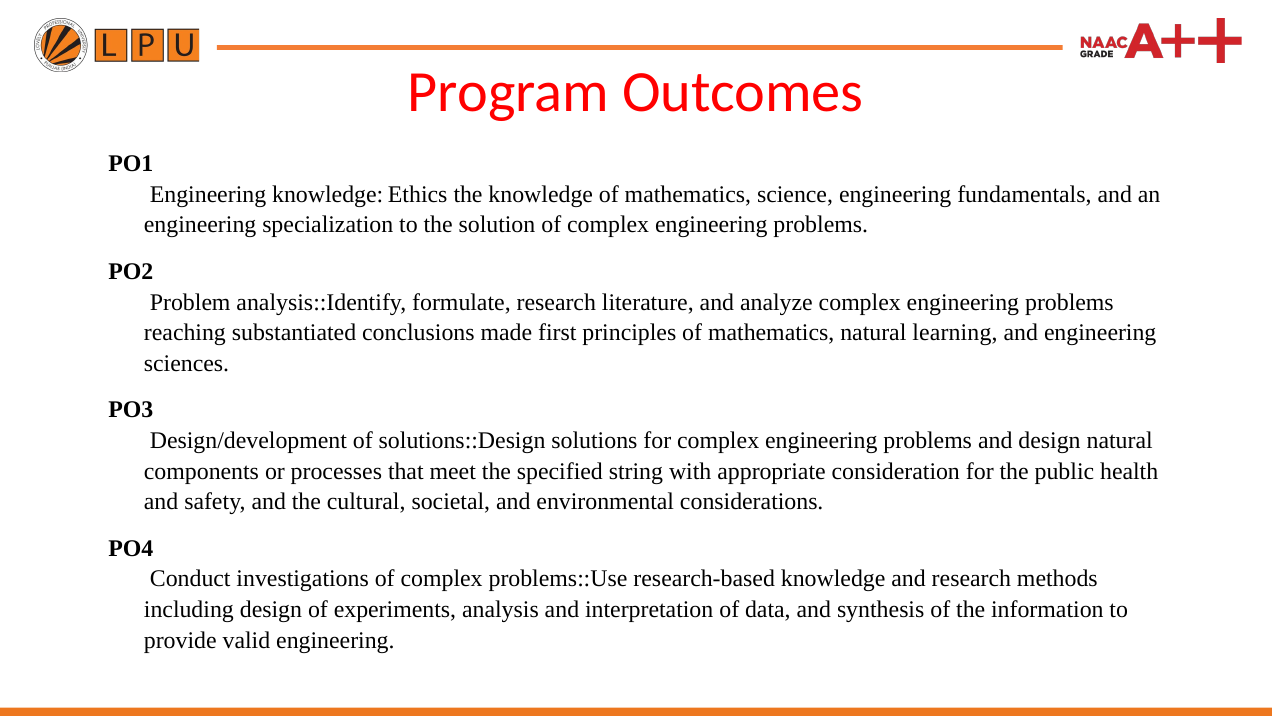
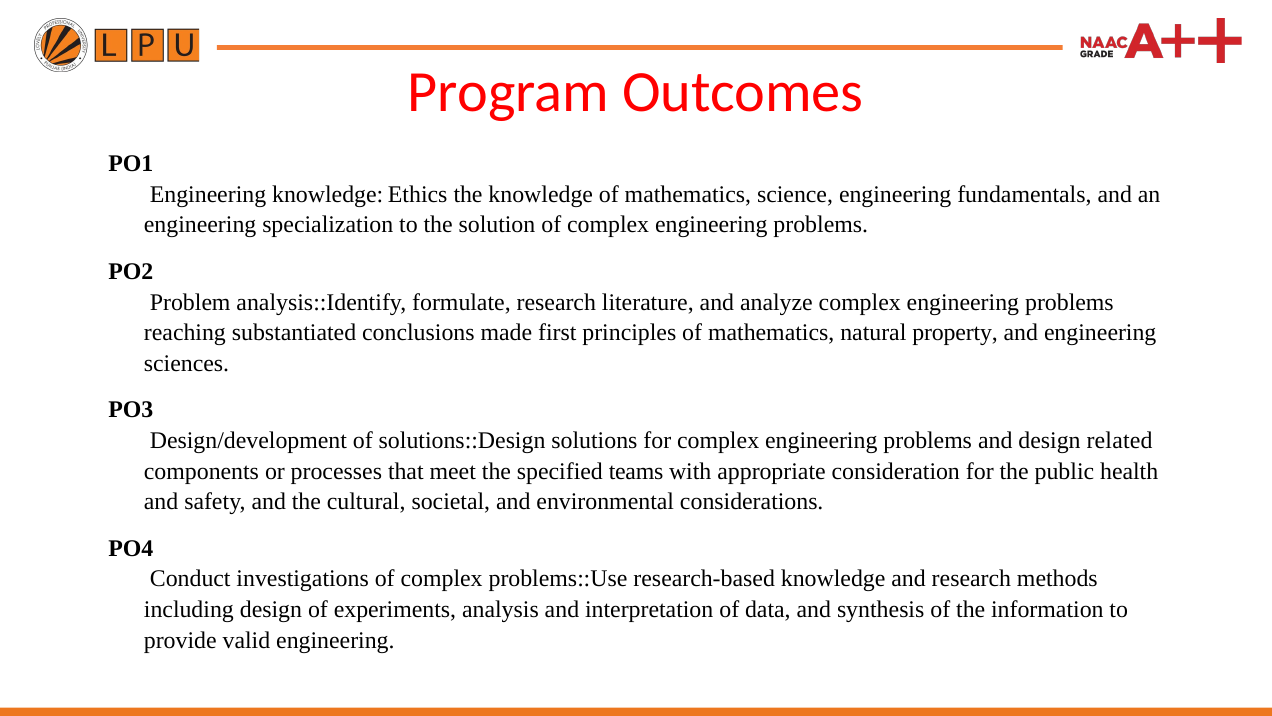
learning: learning -> property (955, 333)
design natural: natural -> related (1120, 440)
string: string -> teams (636, 471)
